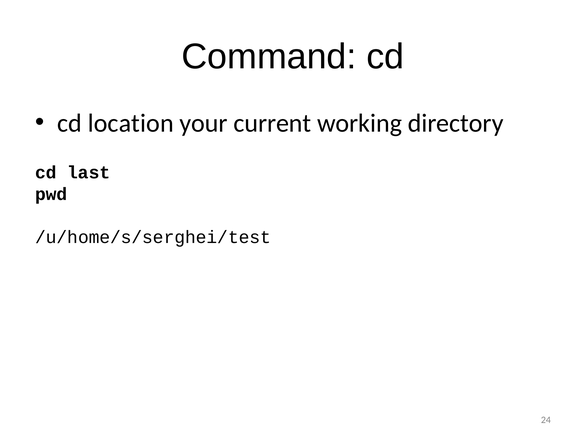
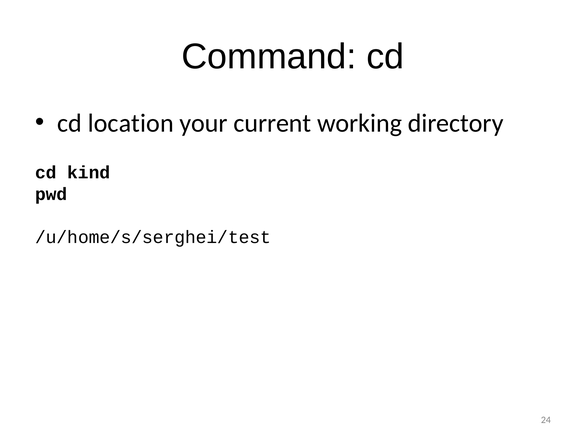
last: last -> kind (89, 173)
